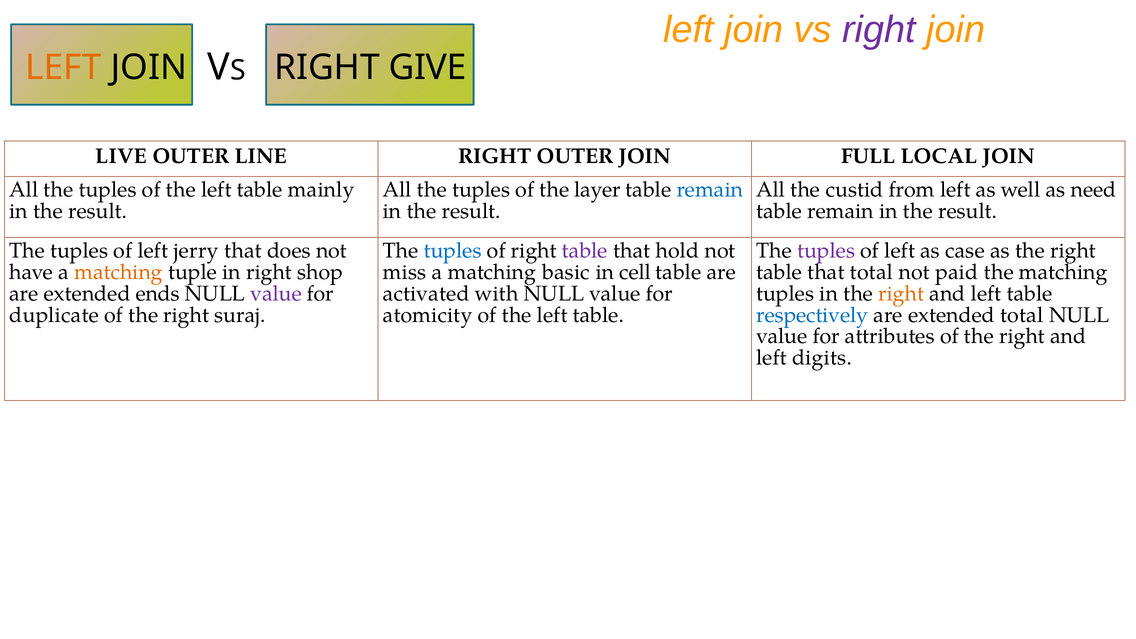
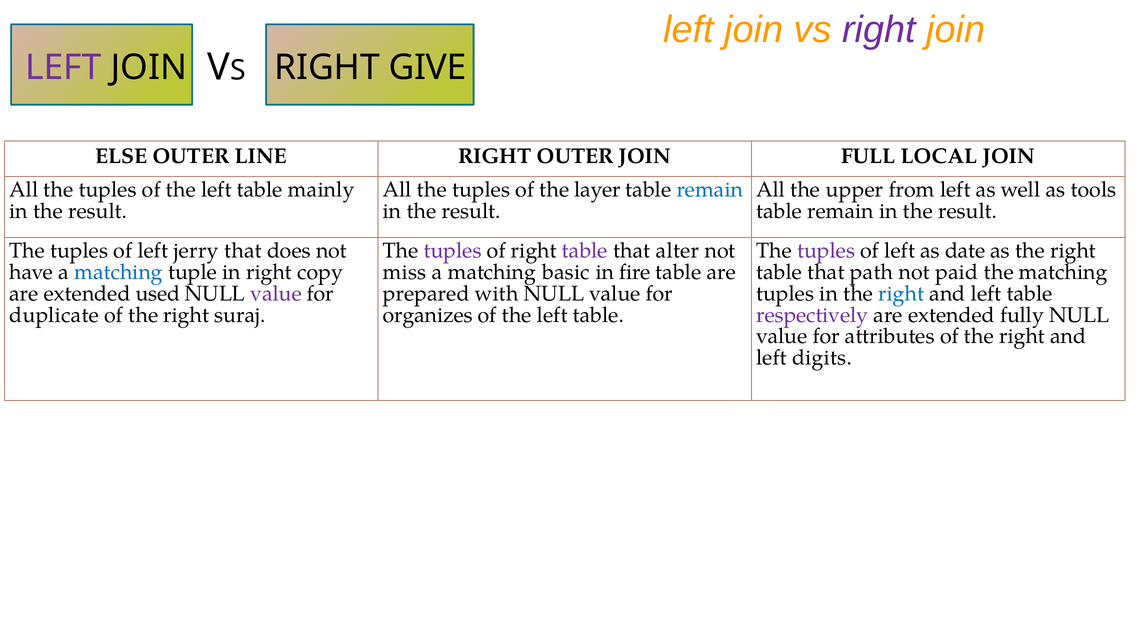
LEFT colour: orange -> purple (63, 67)
LIVE: LIVE -> ELSE (121, 156)
custid: custid -> upper (854, 190)
need: need -> tools (1093, 190)
tuples colour: blue -> purple (453, 251)
hold: hold -> alter (677, 251)
case: case -> date (965, 251)
matching colour: orange -> blue (119, 272)
shop: shop -> copy (320, 272)
cell: cell -> fire (635, 272)
that total: total -> path (872, 272)
ends: ends -> used (158, 294)
activated: activated -> prepared (426, 294)
right colour: orange -> blue (901, 294)
atomicity: atomicity -> organizes (428, 315)
respectively colour: blue -> purple (812, 315)
extended total: total -> fully (1022, 315)
